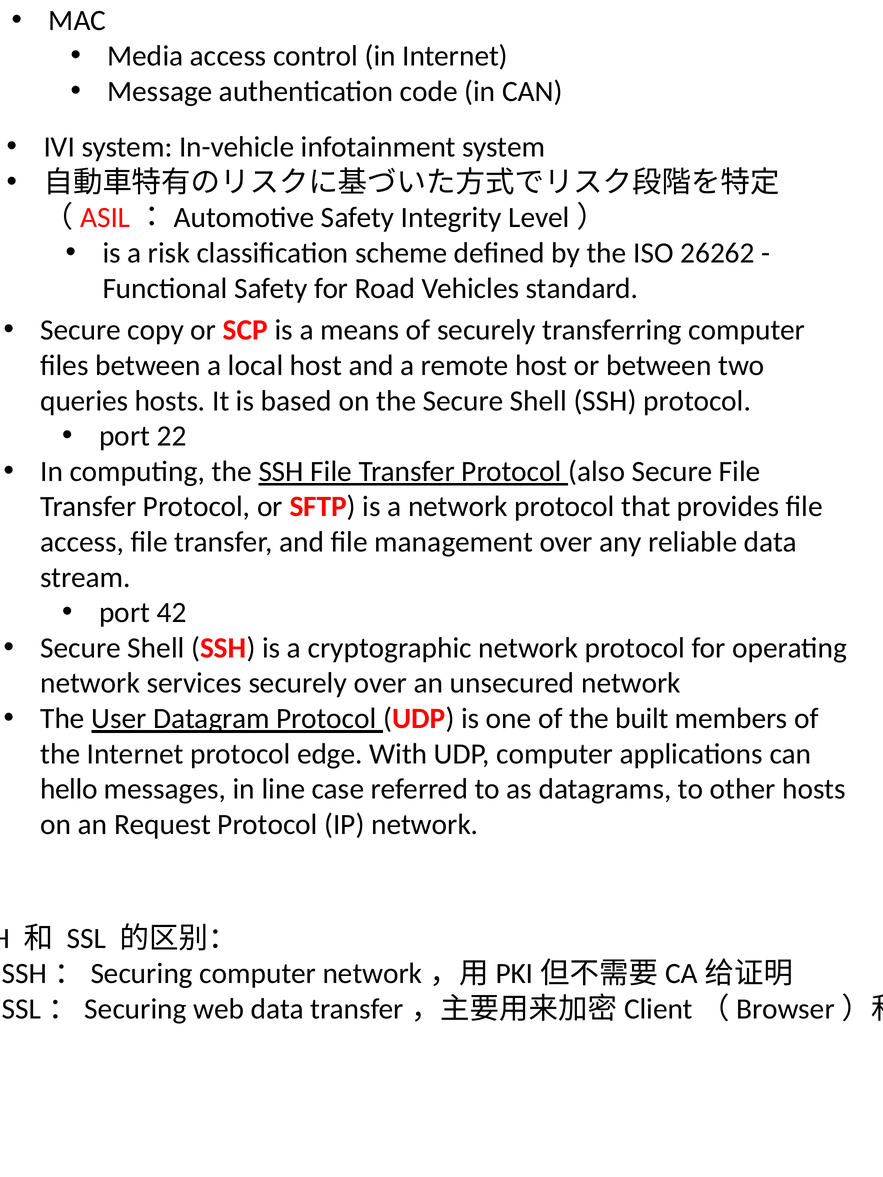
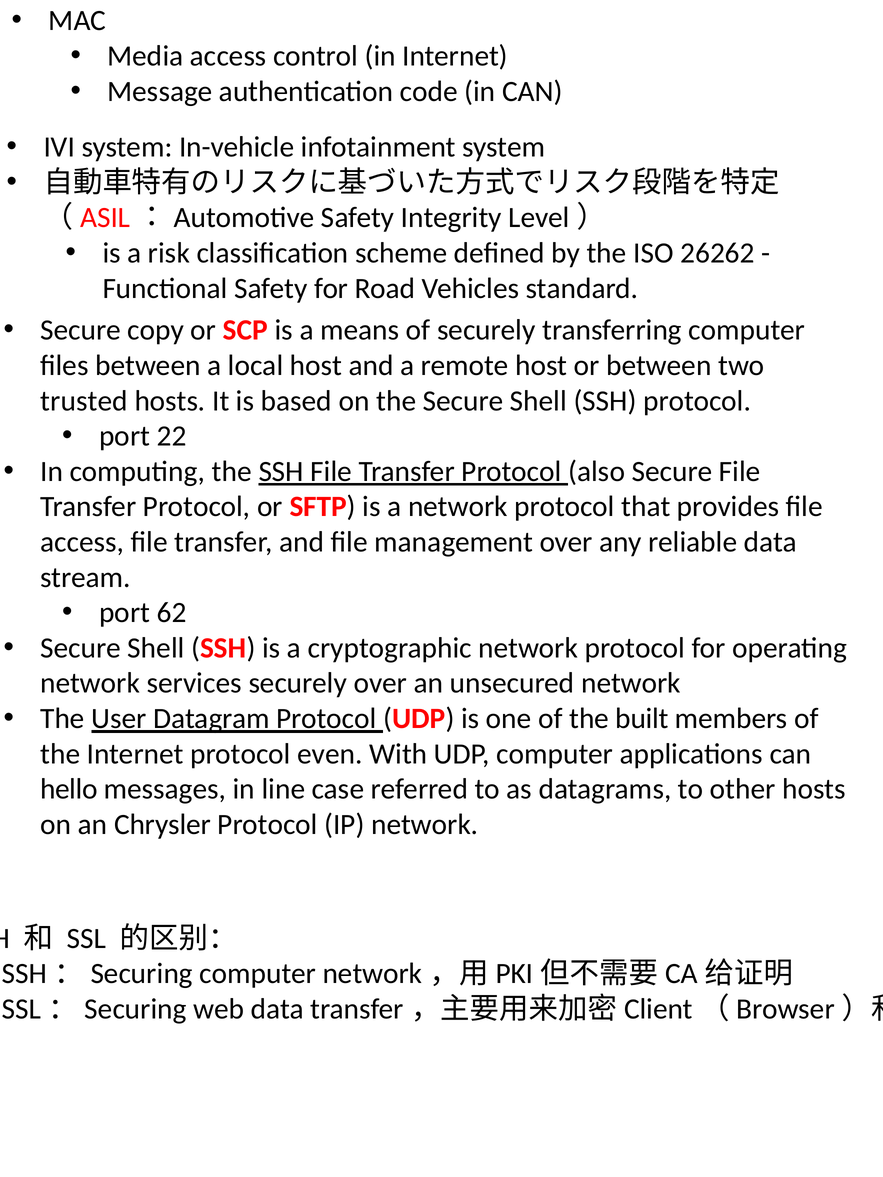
queries: queries -> trusted (84, 401)
42: 42 -> 62 (172, 613)
edge: edge -> even (330, 754)
Request: Request -> Chrysler (162, 825)
